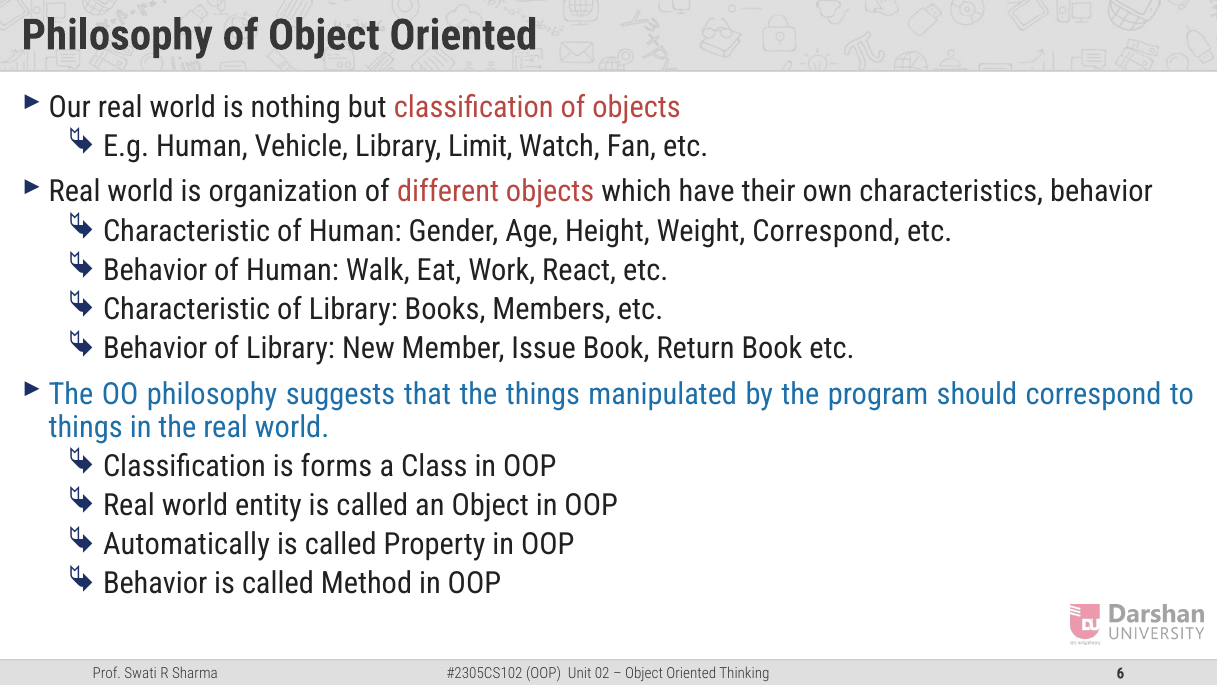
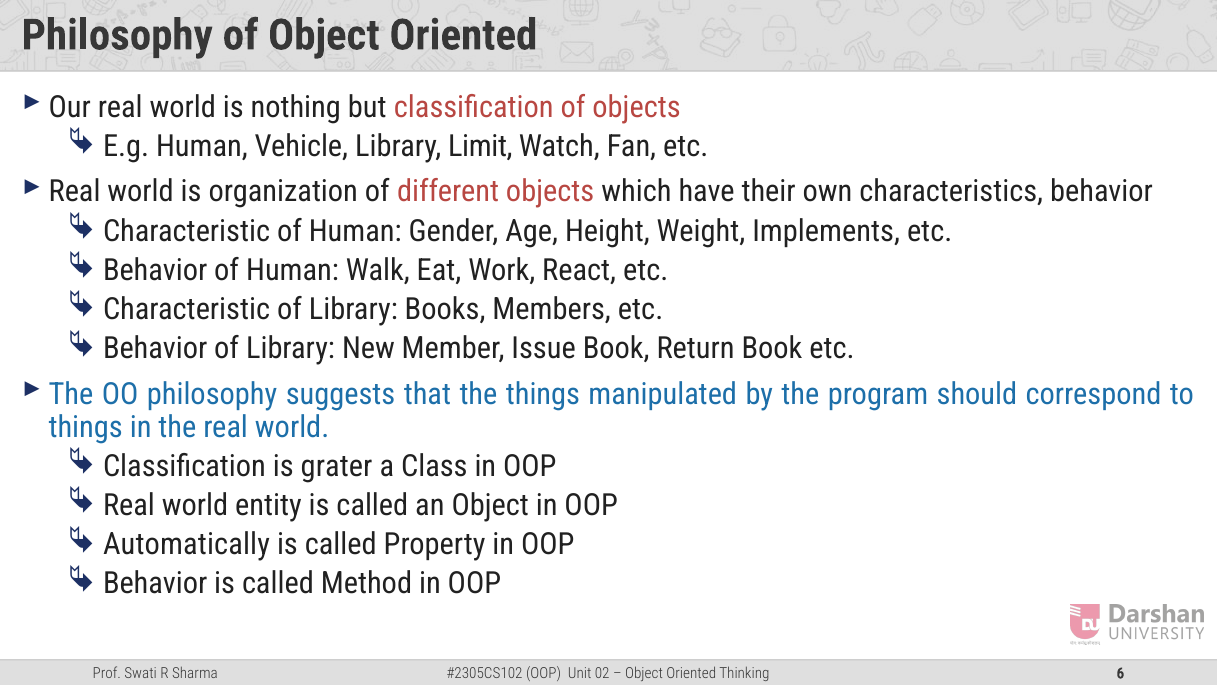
Weight Correspond: Correspond -> Implements (826, 231)
forms: forms -> grater (337, 466)
